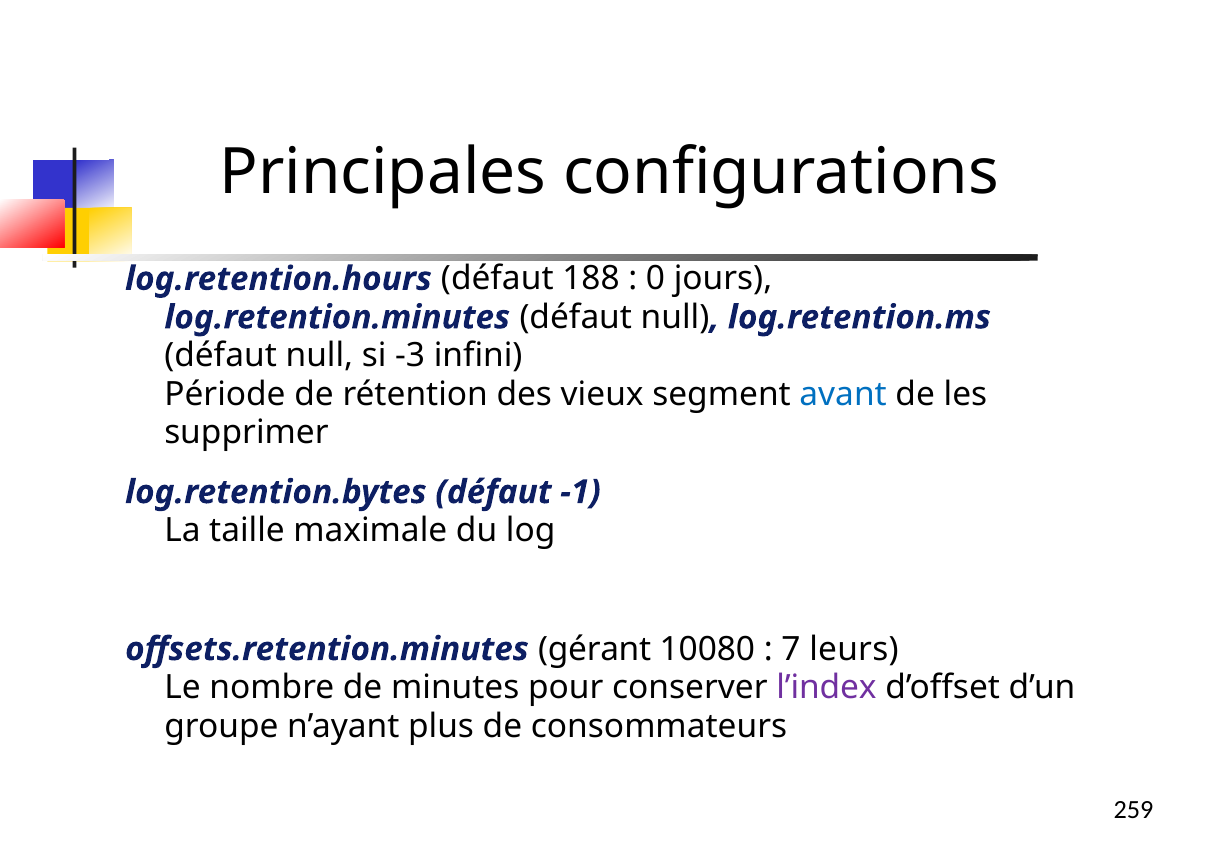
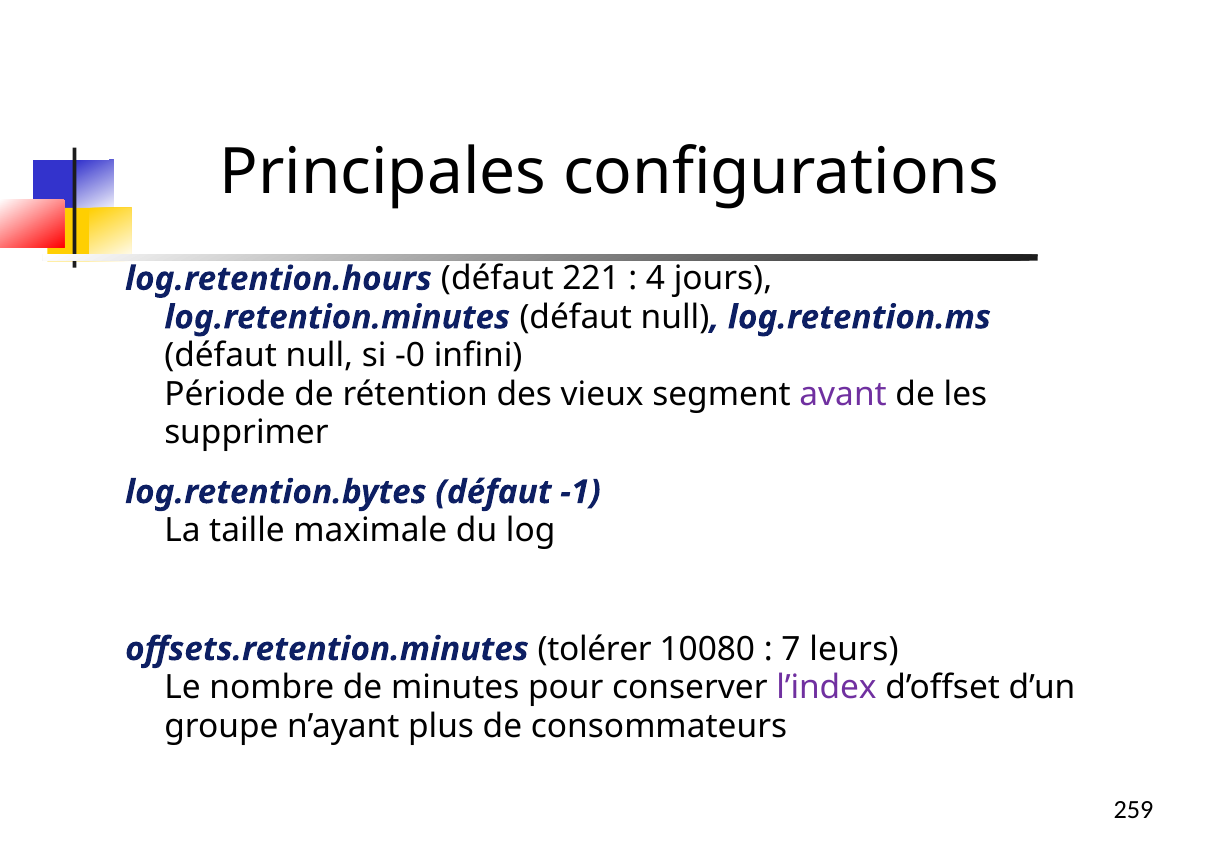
188: 188 -> 221 (591, 279)
0: 0 -> 4 (656, 279)
-3: -3 -> -0 (410, 356)
avant colour: blue -> purple (843, 395)
gérant: gérant -> tolérer (595, 649)
